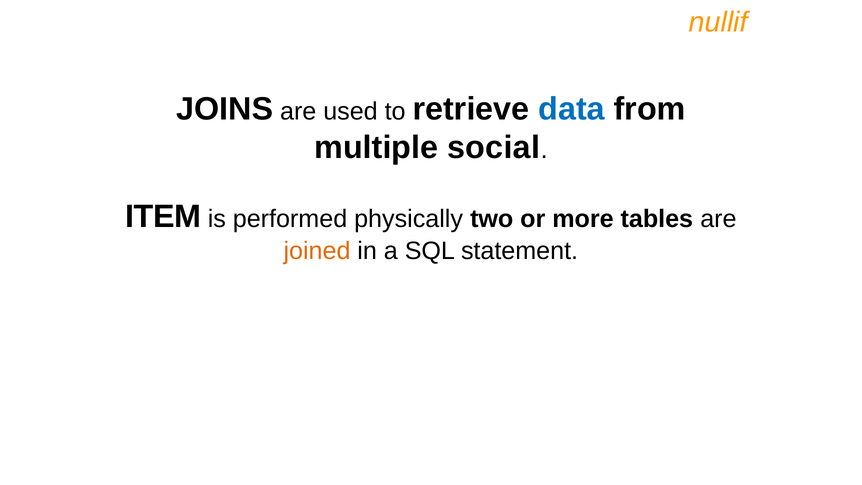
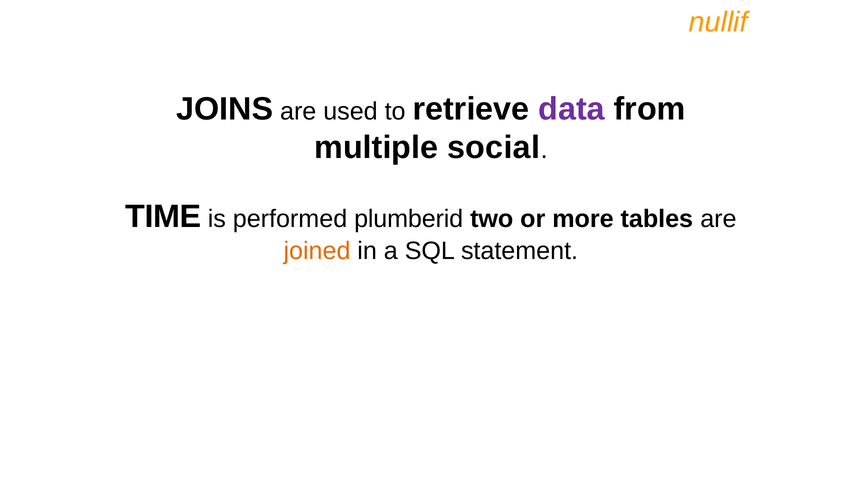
data colour: blue -> purple (572, 109)
ITEM: ITEM -> TIME (163, 217)
physically: physically -> plumberid (409, 219)
